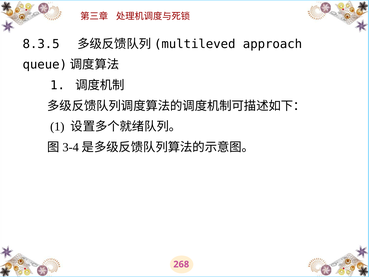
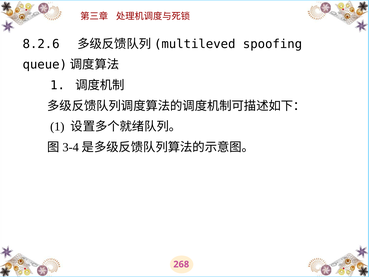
8.3.5: 8.3.5 -> 8.2.6 (41, 44)
approach: approach -> spoofing (272, 44)
